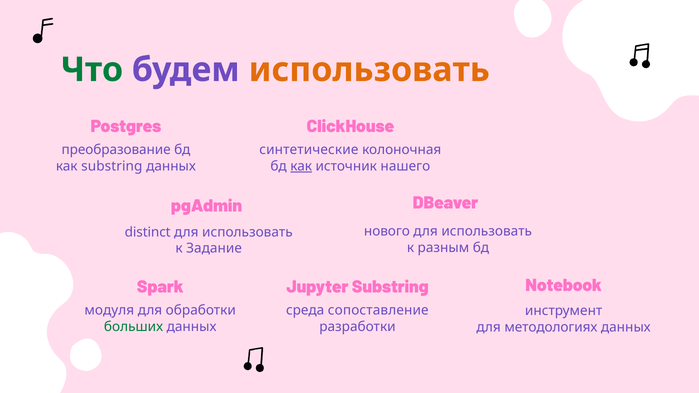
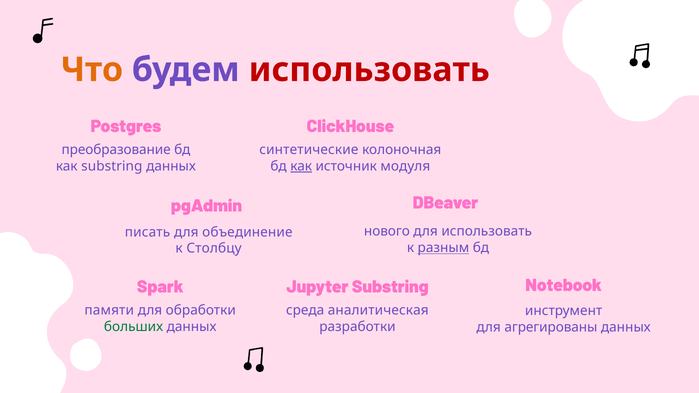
Что colour: green -> orange (92, 70)
использовать colour: orange -> red (369, 70)
нашего: нашего -> модуля (405, 166)
distinct: distinct -> писать (148, 232)
использовать: использовать -> объединение (247, 232)
разным underline: none -> present (443, 248)
Задание: Задание -> Столбцу (214, 249)
модуля: модуля -> памяти (109, 310)
сопоставление: сопоставление -> аналитическая (378, 311)
методологиях: методологиях -> агрегированы (551, 327)
